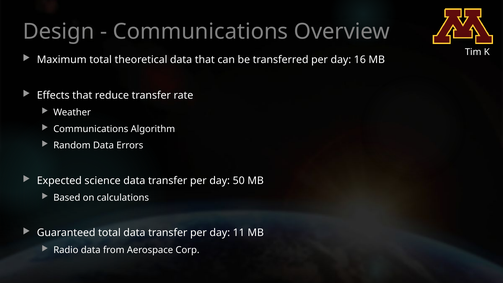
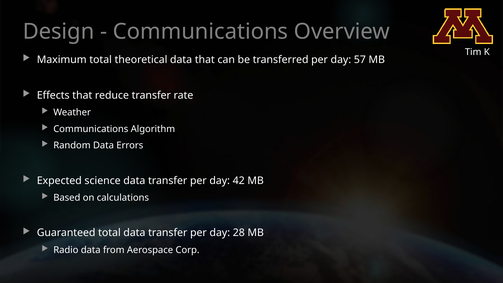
16: 16 -> 57 (360, 60)
50: 50 -> 42 (239, 181)
11: 11 -> 28 (239, 233)
